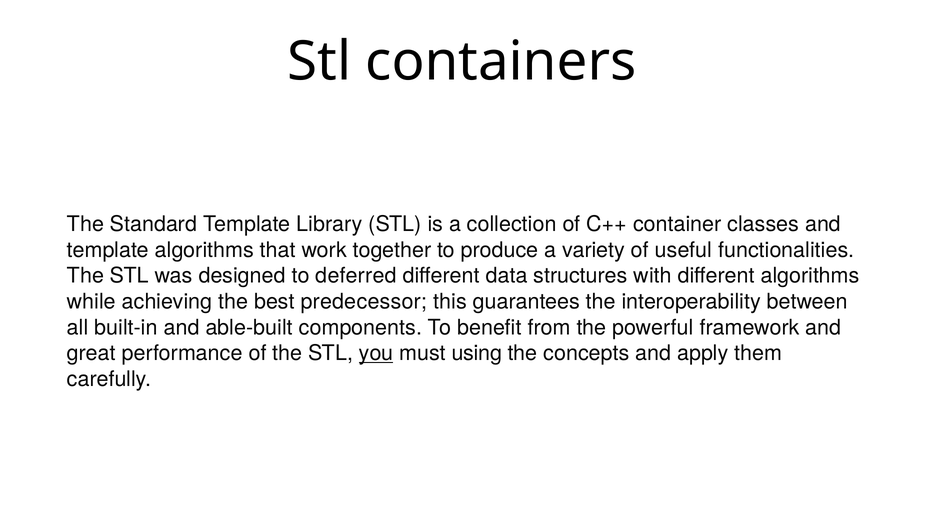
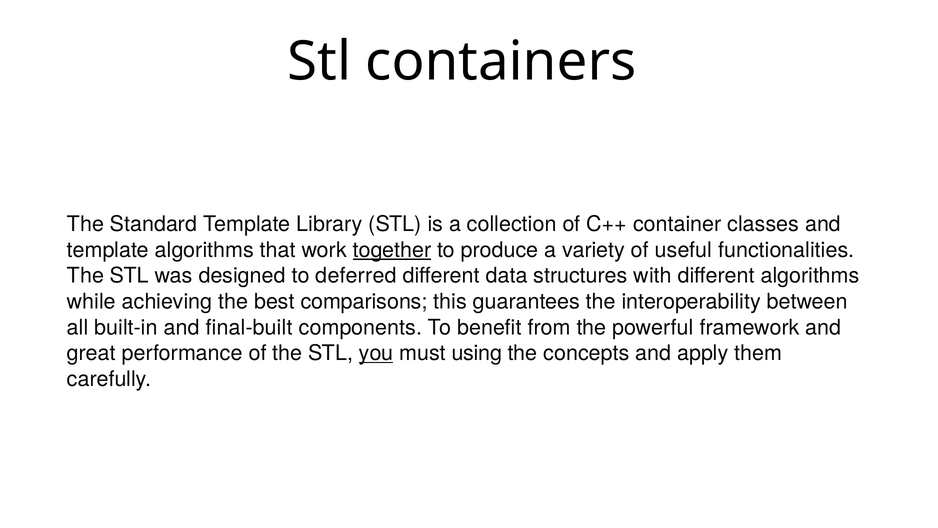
together underline: none -> present (392, 250)
predecessor: predecessor -> comparisons (364, 301)
able-built: able-built -> final-built (249, 327)
